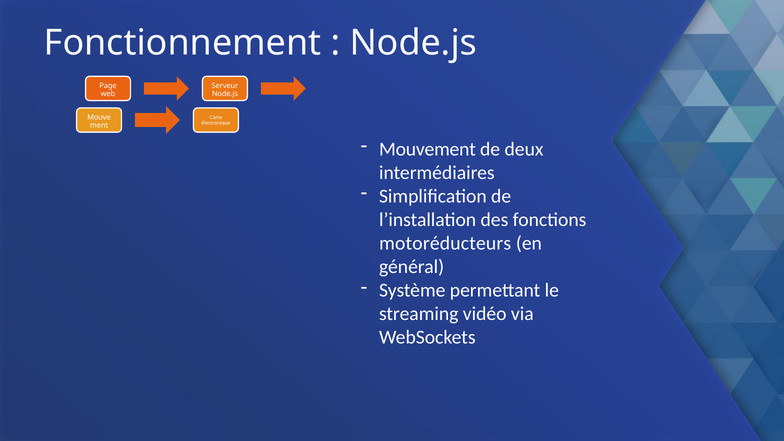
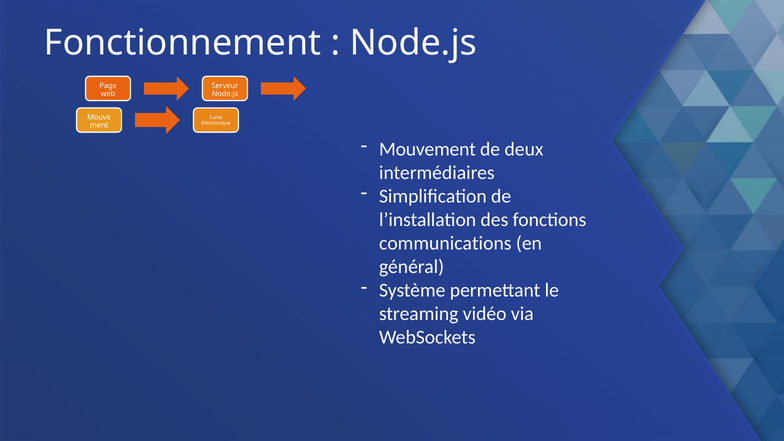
motoréducteurs: motoréducteurs -> communications (445, 243)
